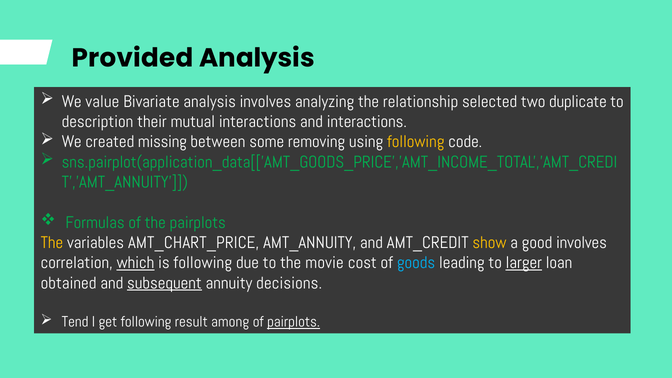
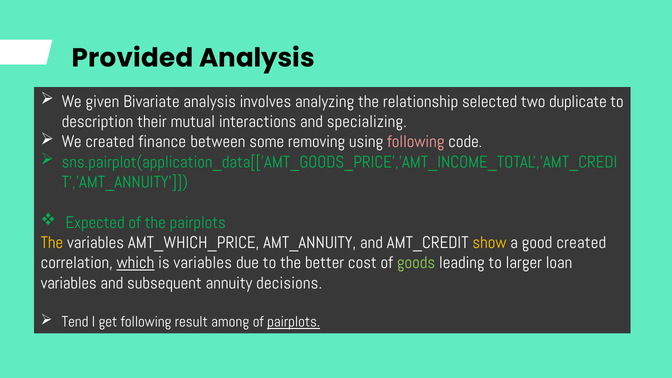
value: value -> given (102, 102)
and interactions: interactions -> specializing (367, 122)
missing: missing -> finance (162, 142)
following colour: yellow -> pink (416, 142)
Formulas: Formulas -> Expected (95, 223)
AMT_CHART_PRICE: AMT_CHART_PRICE -> AMT_WHICH_PRICE (194, 243)
good involves: involves -> created (581, 243)
is following: following -> variables (203, 263)
movie: movie -> better (325, 263)
goods colour: light blue -> light green (416, 263)
larger underline: present -> none (524, 263)
obtained: obtained -> variables (69, 283)
subsequent underline: present -> none (164, 283)
